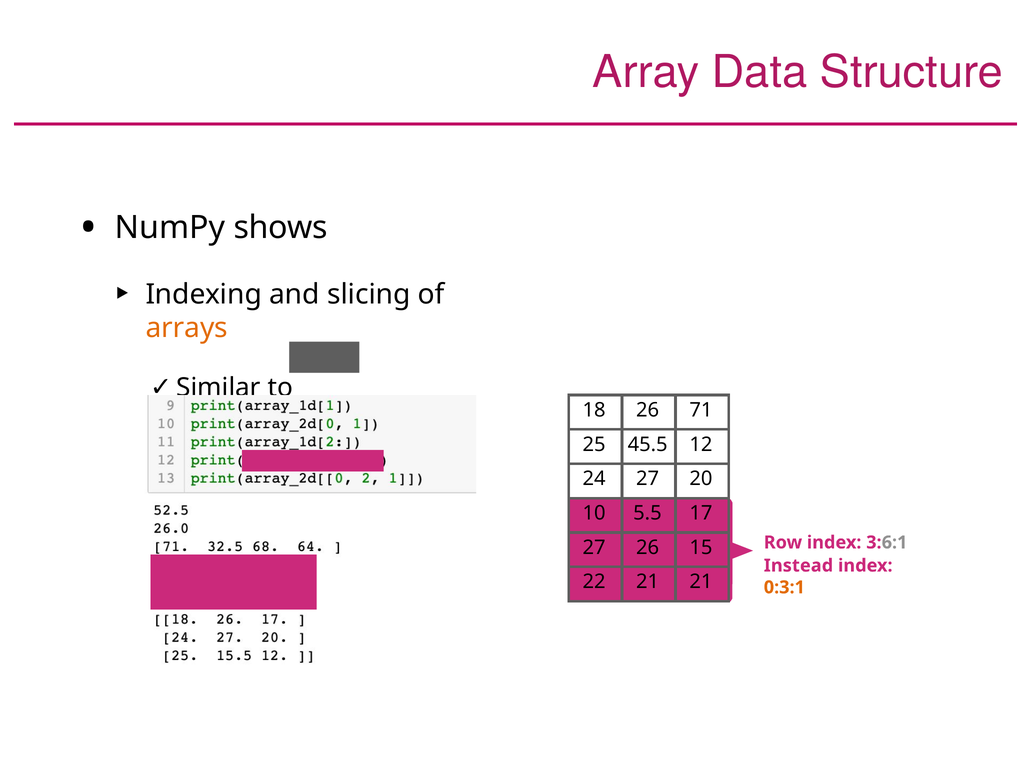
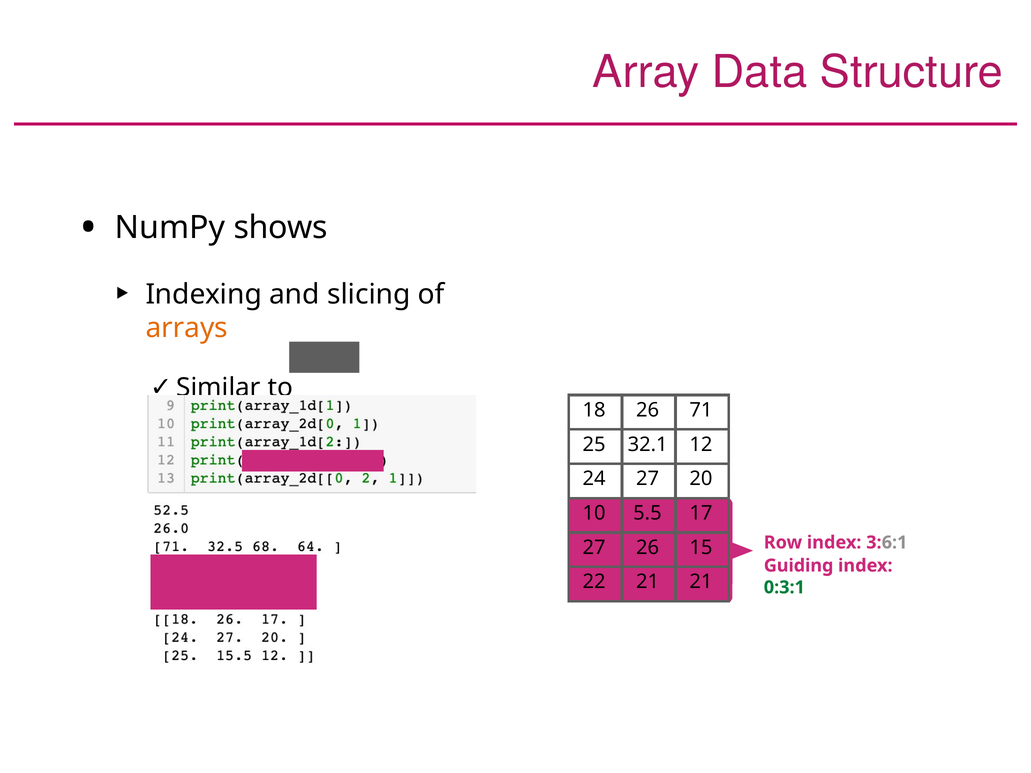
45.5: 45.5 -> 32.1 (648, 445)
Instead: Instead -> Guiding (799, 566)
0:3:1 colour: orange -> green (784, 588)
